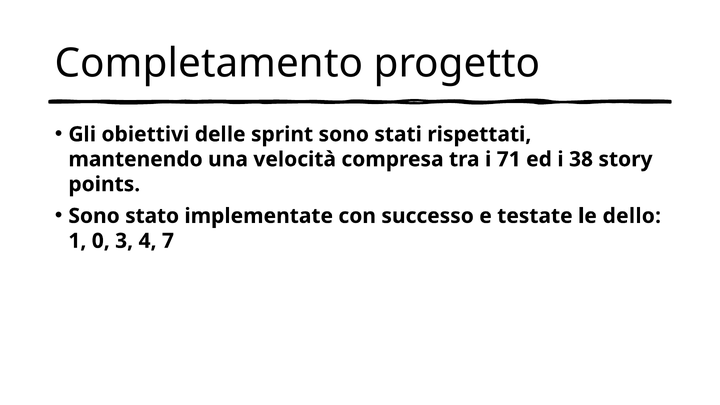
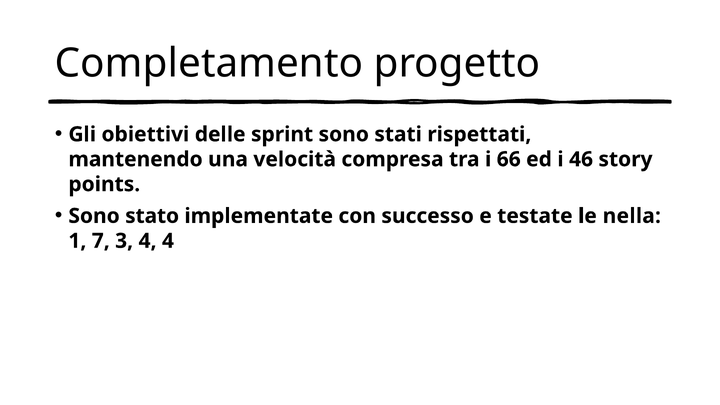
71: 71 -> 66 (509, 159)
38: 38 -> 46 (581, 159)
dello: dello -> nella (632, 216)
0: 0 -> 7 (101, 241)
4 7: 7 -> 4 (168, 241)
